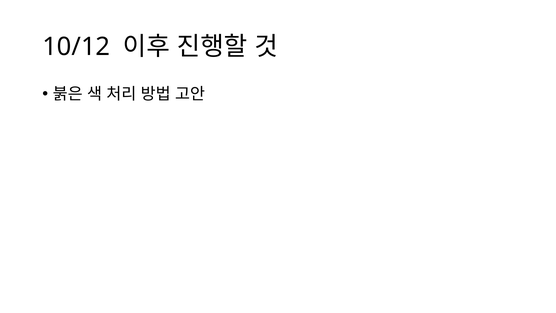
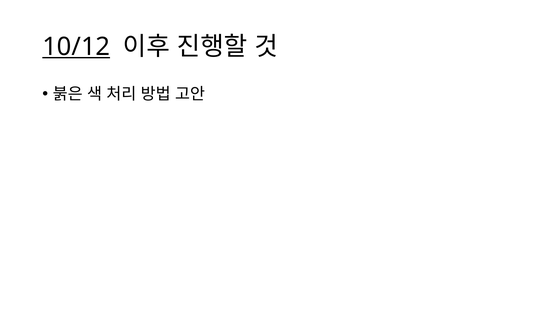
10/12 underline: none -> present (76, 47)
